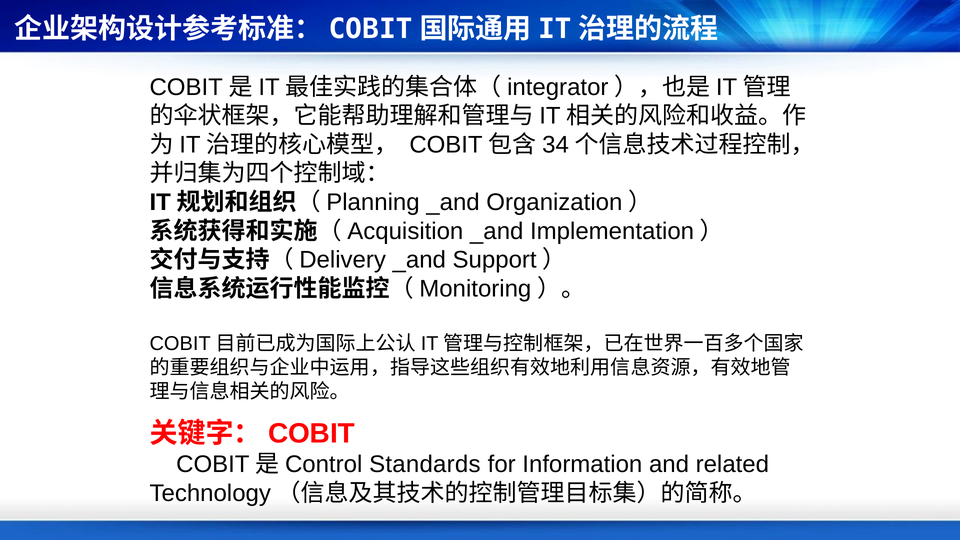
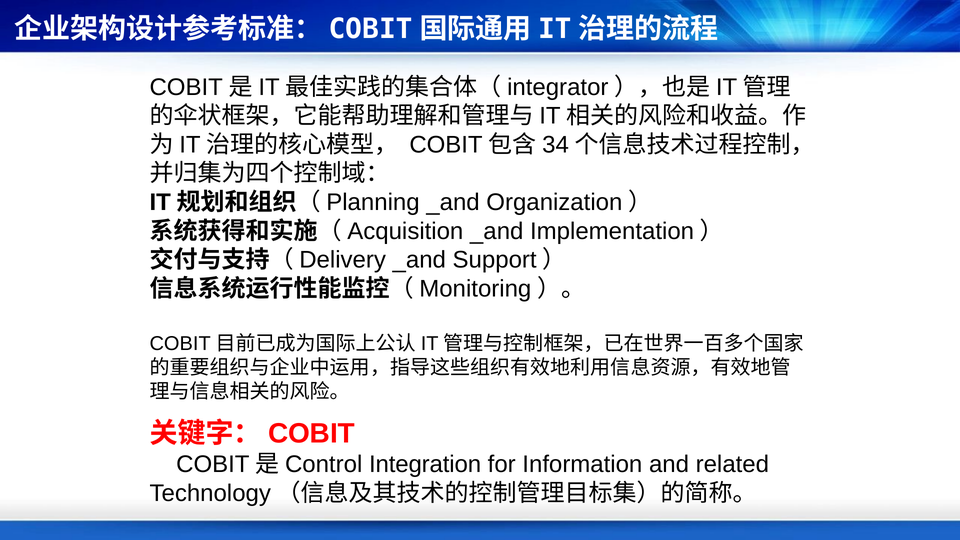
Standards: Standards -> Integration (425, 465)
